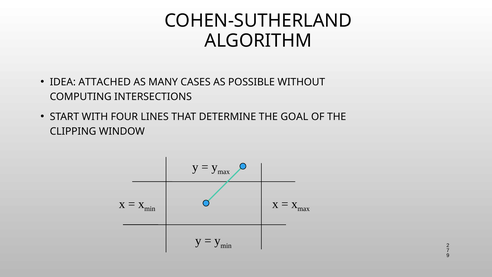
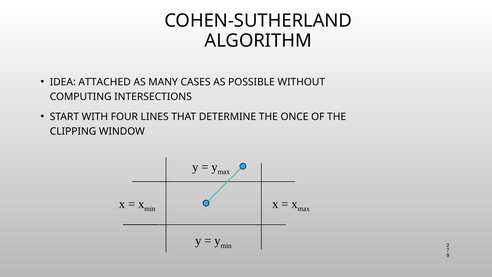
GOAL: GOAL -> ONCE (294, 117)
